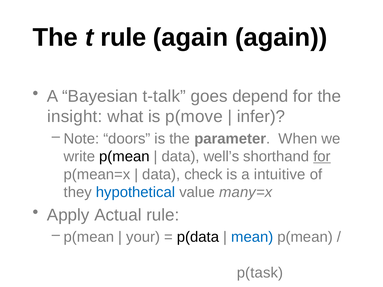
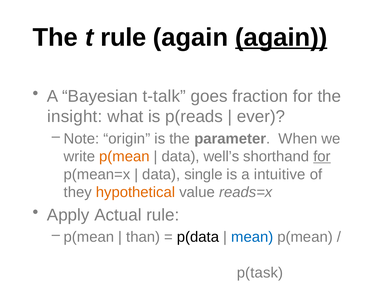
again underline: none -> present (281, 37)
depend: depend -> fraction (260, 96)
p(move: p(move -> p(reads (194, 117)
infer: infer -> ever (261, 117)
doors: doors -> origin (127, 139)
p(mean colour: black -> orange (124, 157)
check: check -> single (203, 174)
hypothetical colour: blue -> orange (136, 192)
many=x: many=x -> reads=x (246, 192)
your: your -> than (143, 237)
